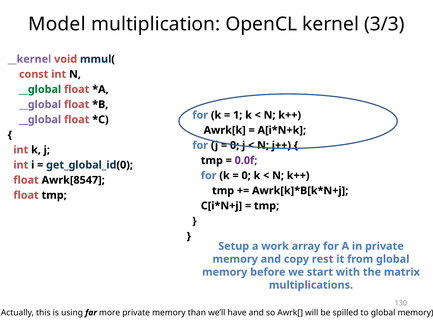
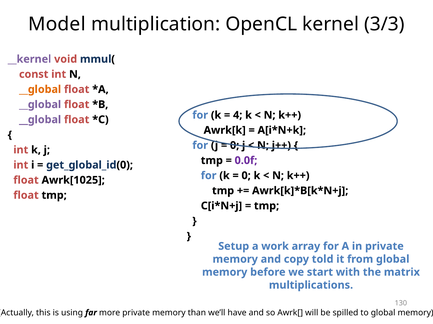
__global colour: green -> orange (40, 90)
1: 1 -> 4 (238, 115)
Awrk[8547: Awrk[8547 -> Awrk[1025 (73, 181)
rest: rest -> told (323, 260)
